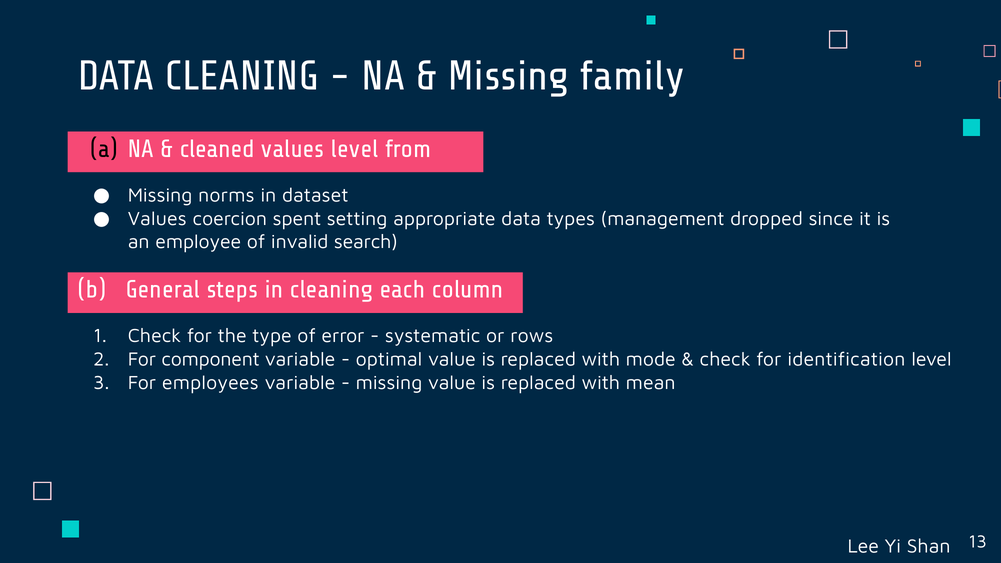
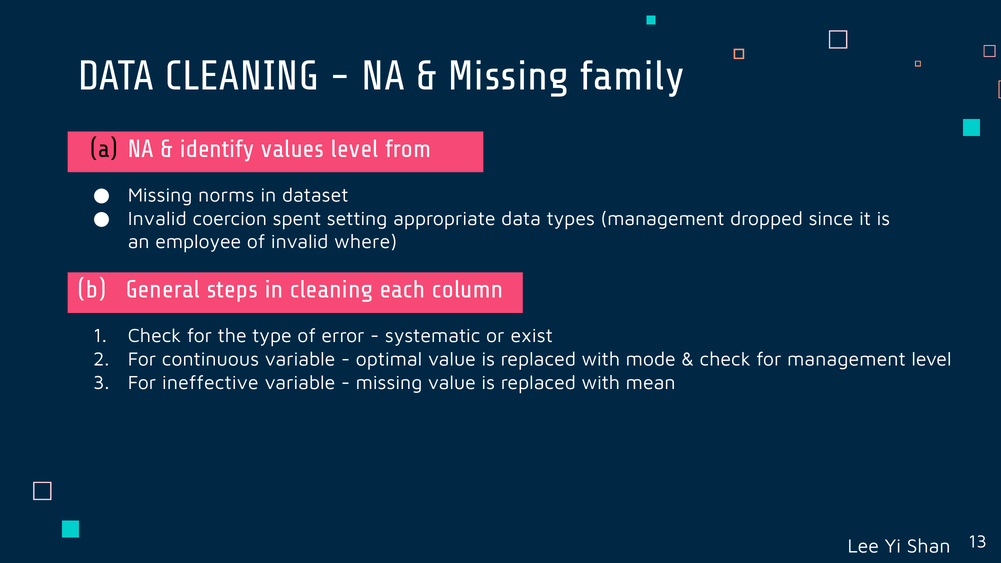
cleaned: cleaned -> identify (217, 149)
Values: Values -> Invalid (157, 219)
search: search -> where (366, 242)
rows: rows -> exist (532, 336)
component: component -> continuous (210, 359)
for identification: identification -> management (846, 359)
employees: employees -> ineffective (210, 383)
